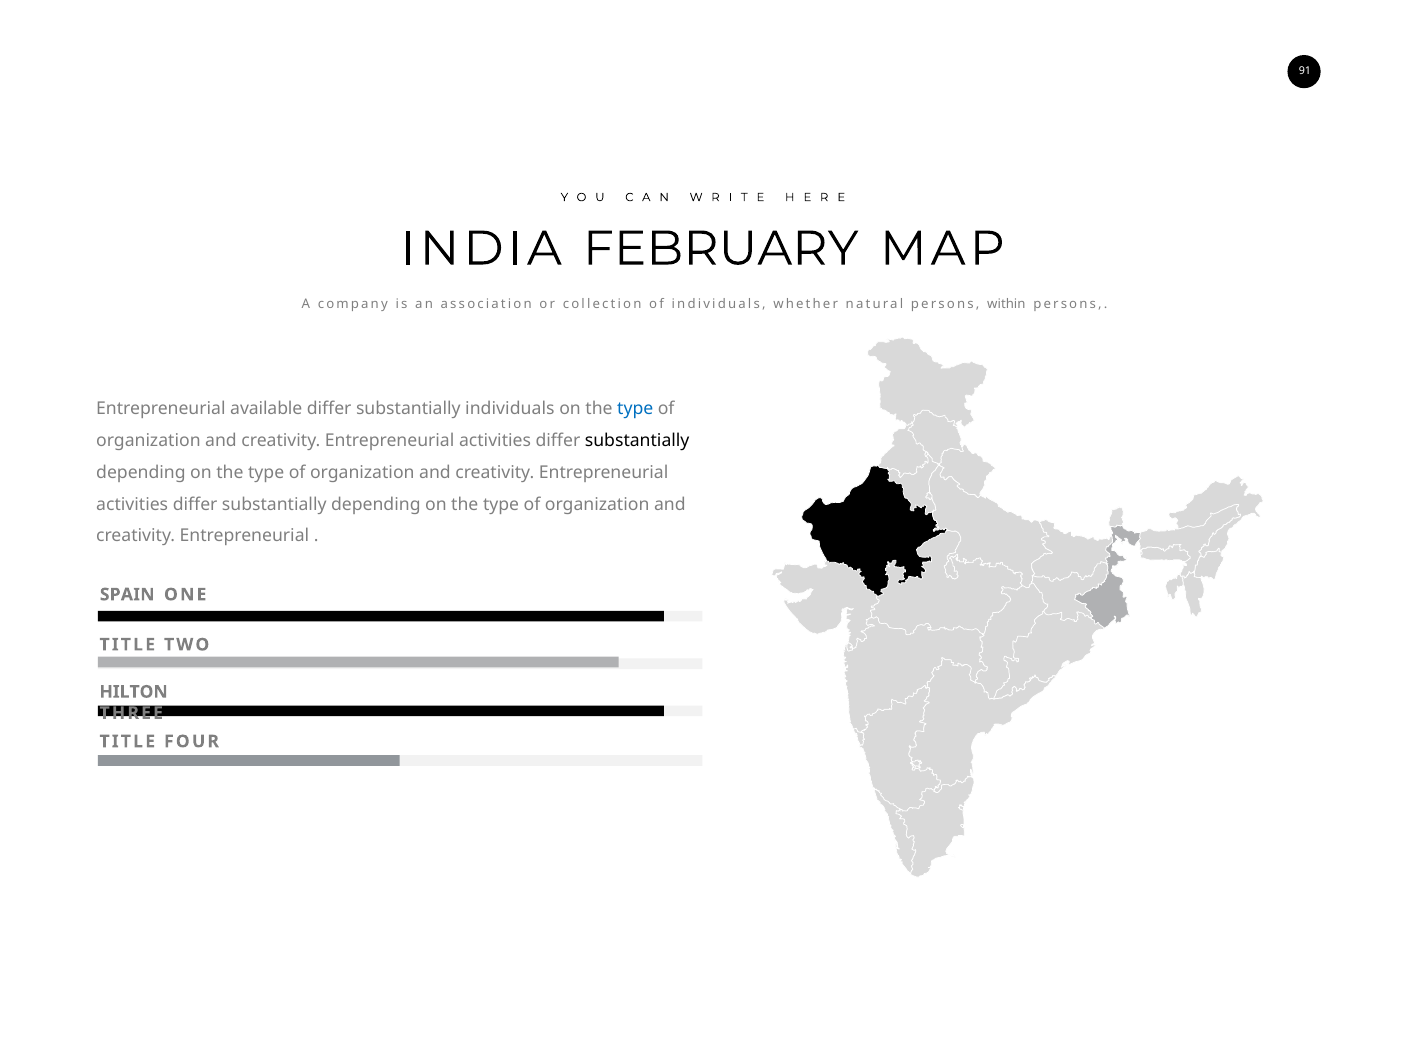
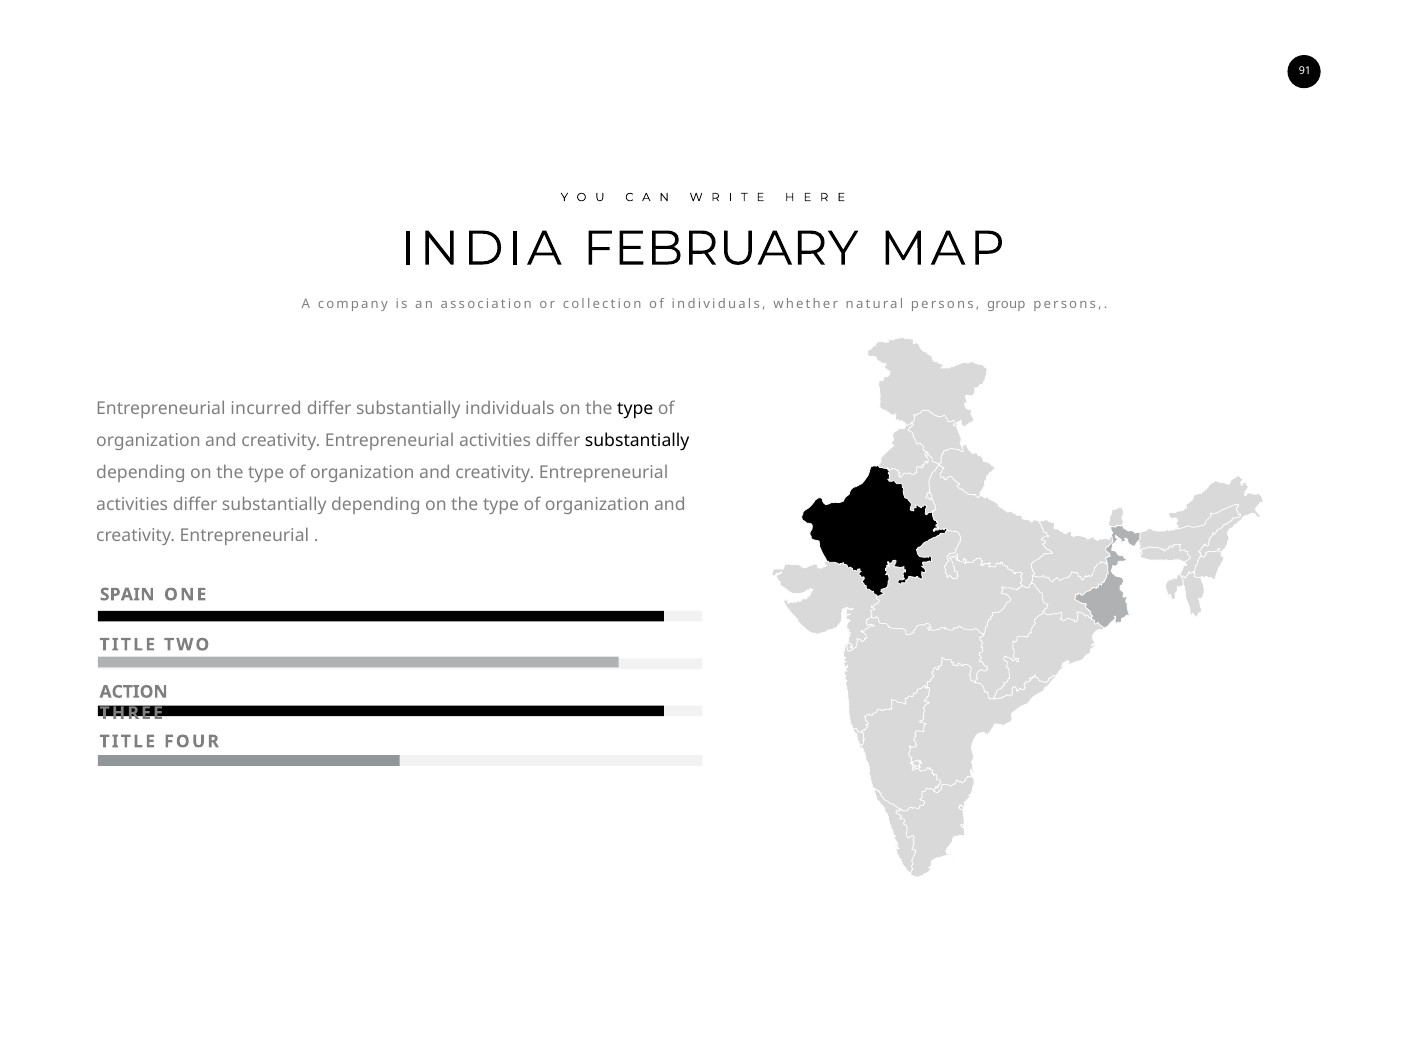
within: within -> group (1006, 304)
available: available -> incurred (266, 409)
type colour: blue -> black (635, 409)
HILTON: HILTON -> ACTION (134, 692)
